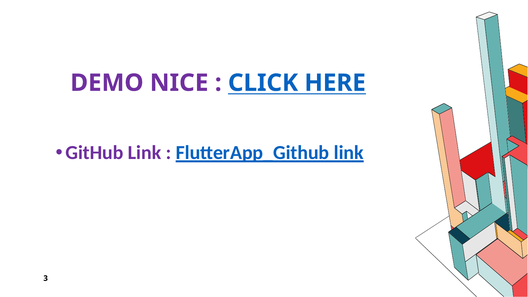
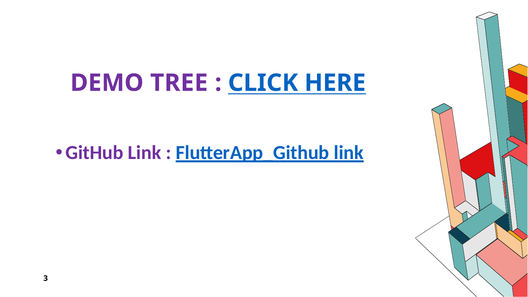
NICE: NICE -> TREE (179, 83)
